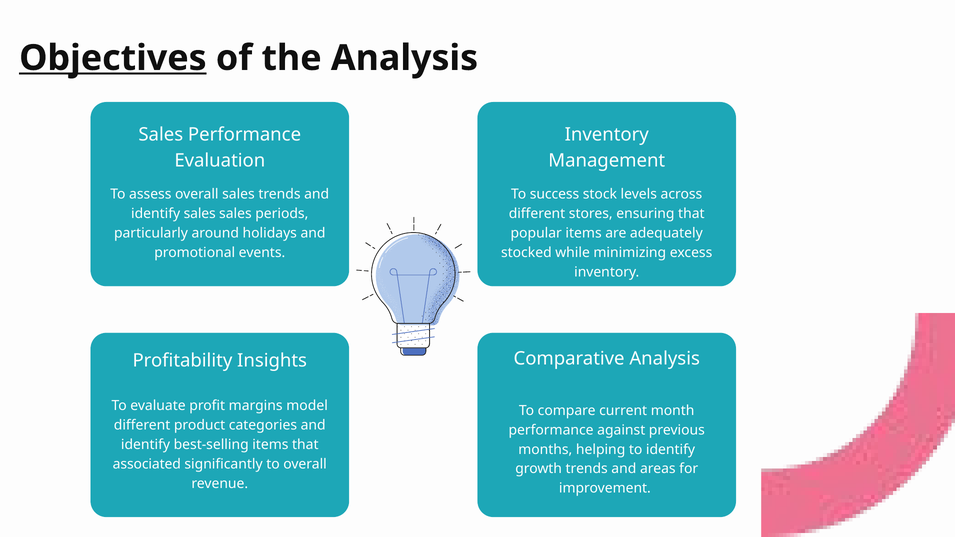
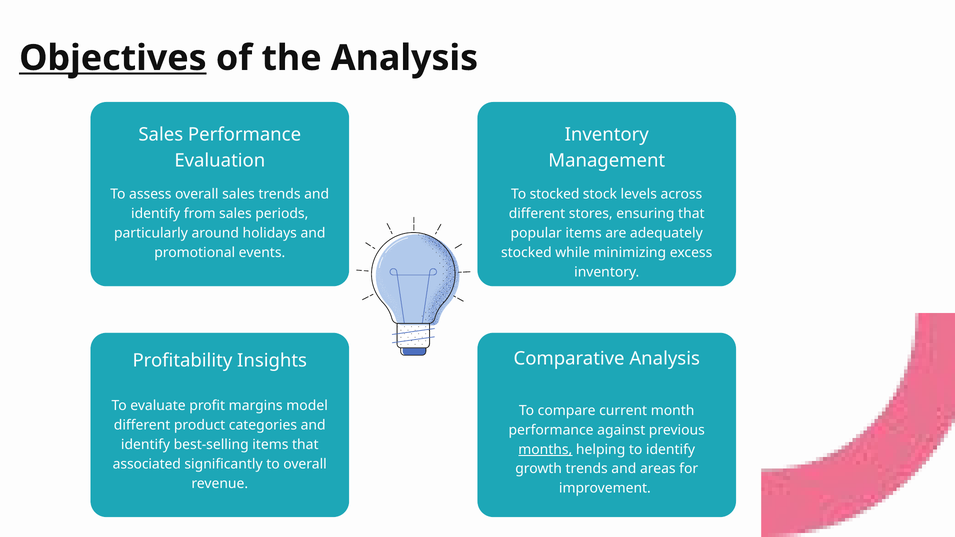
To success: success -> stocked (555, 194)
identify sales: sales -> from (200, 214)
months underline: none -> present (545, 450)
